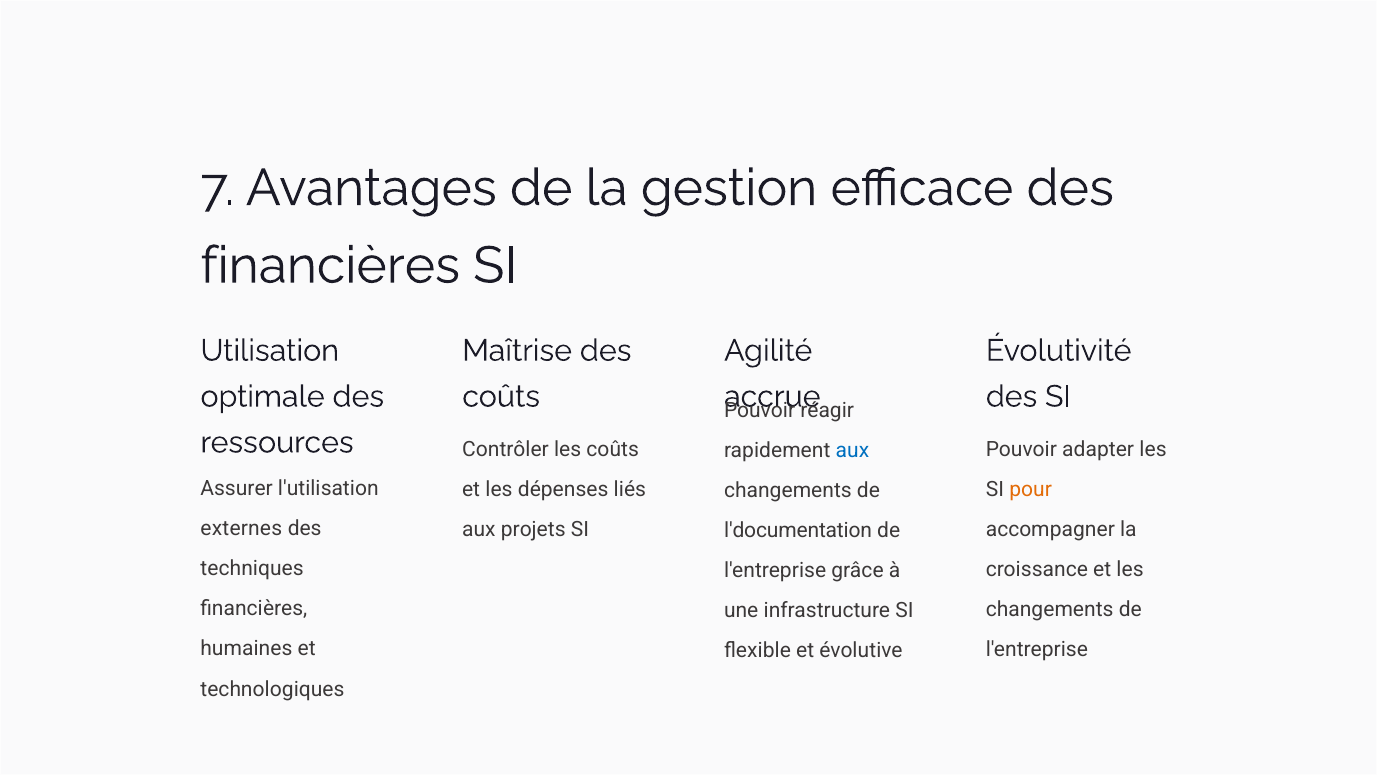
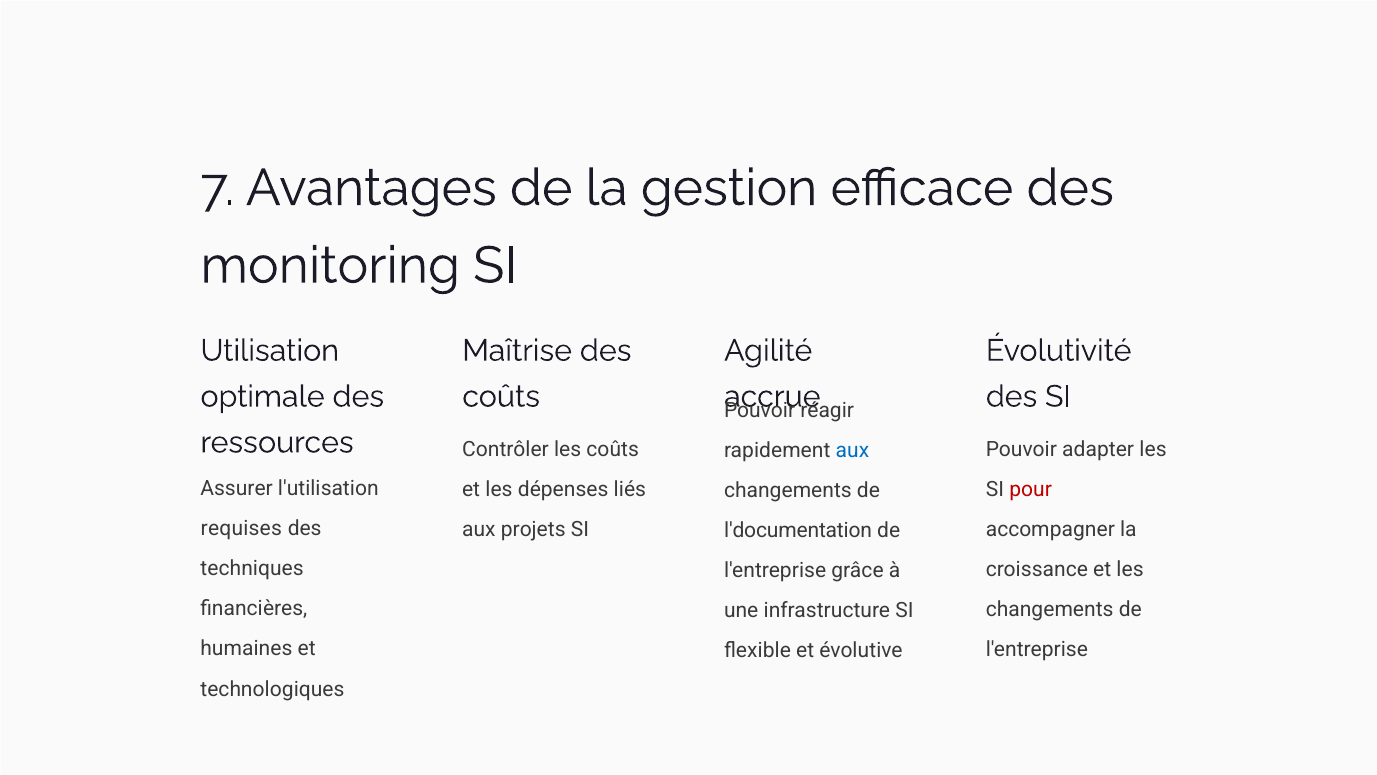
financières: financières -> monitoring (330, 265)
pour colour: orange -> red (1031, 489)
externes: externes -> requises (241, 528)
